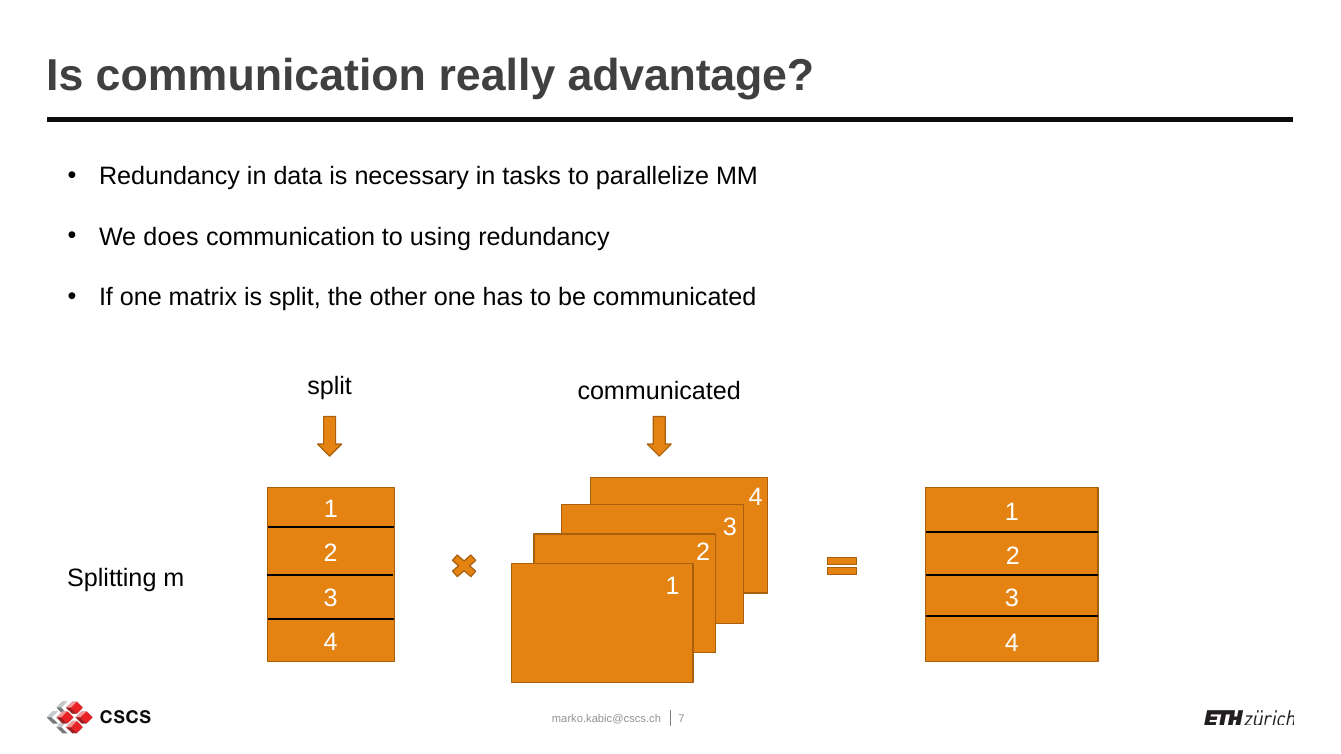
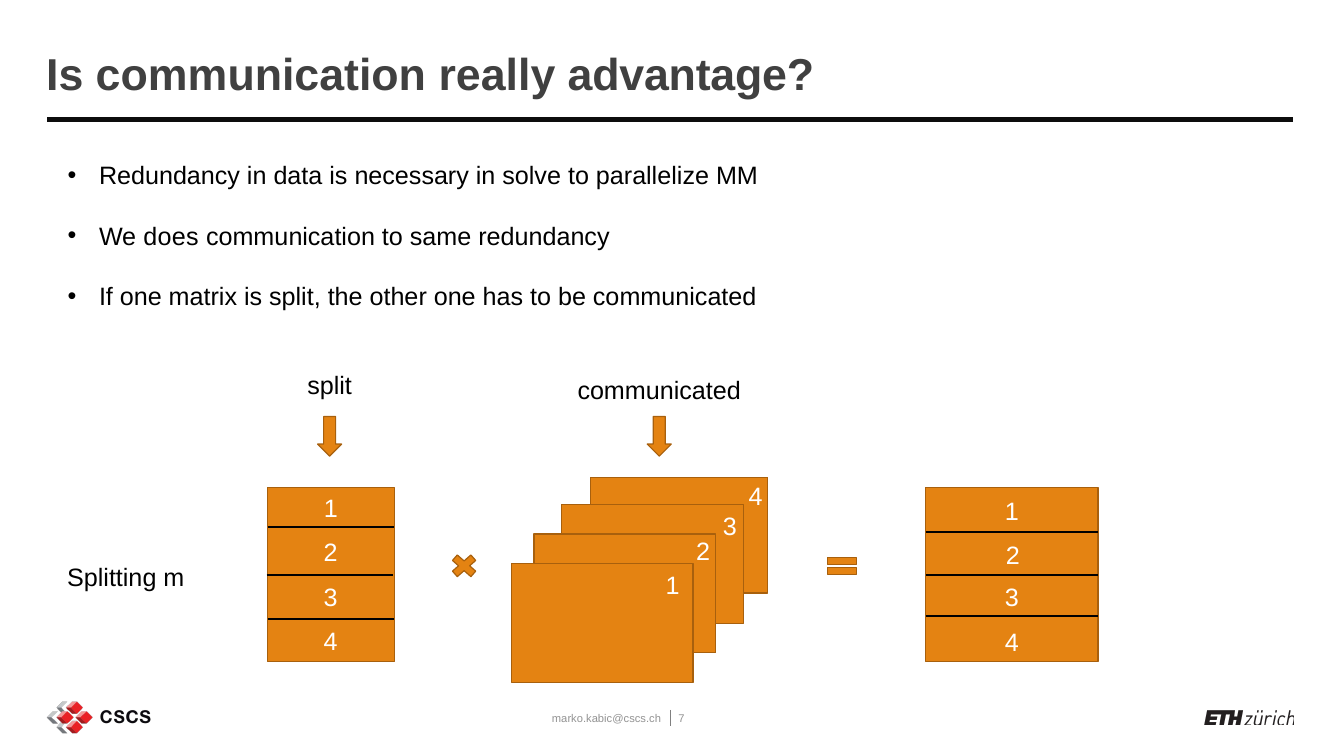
tasks: tasks -> solve (532, 177)
using: using -> same (441, 237)
